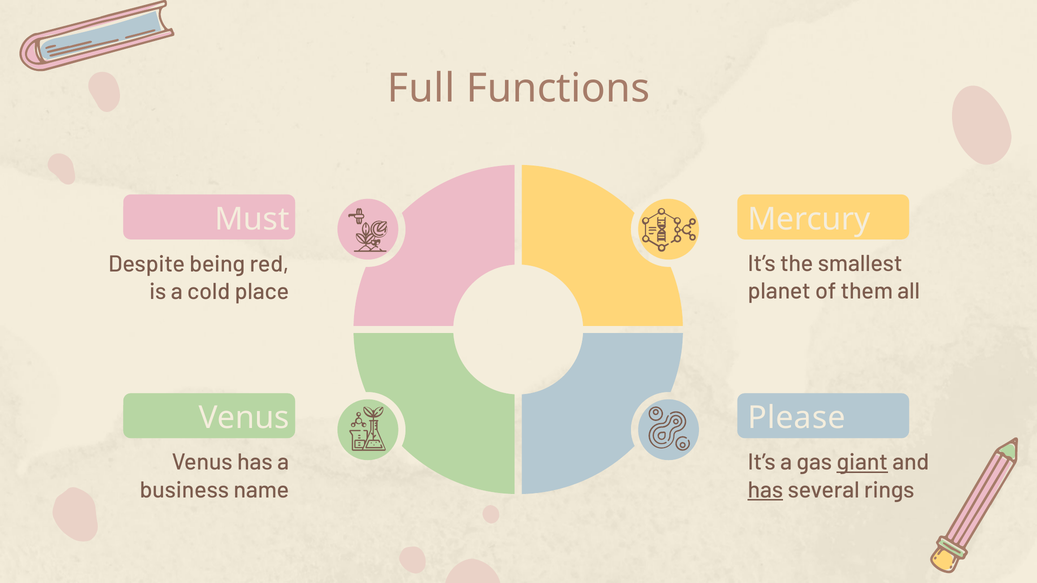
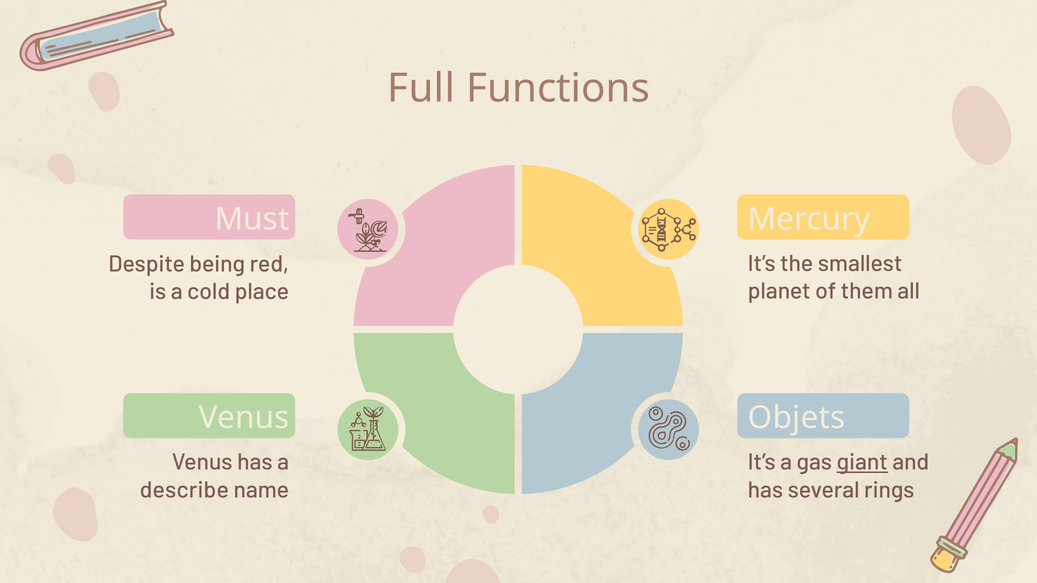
Please: Please -> Objets (797, 418)
business: business -> describe (184, 490)
has underline: present -> none (765, 490)
